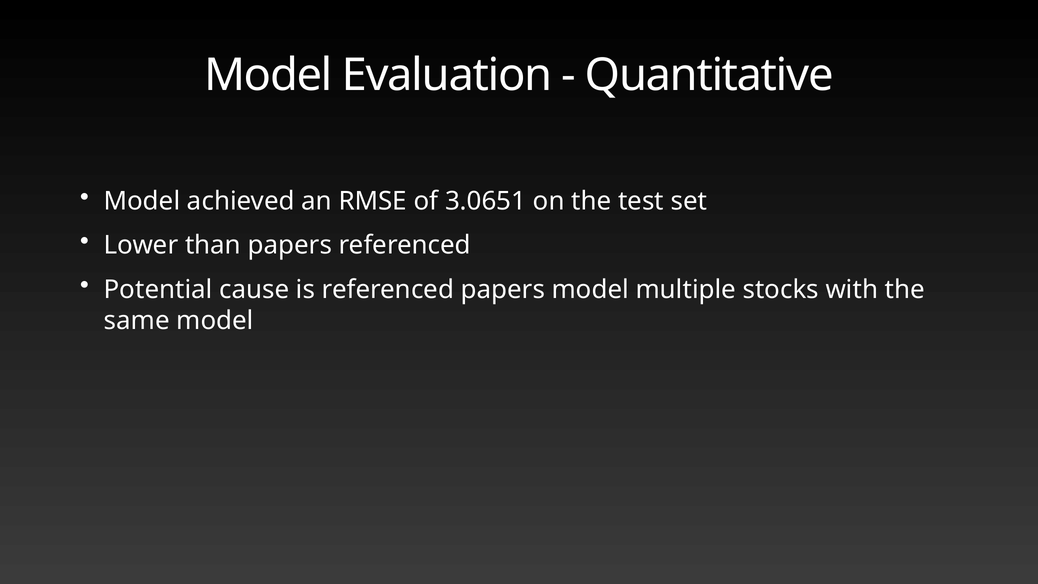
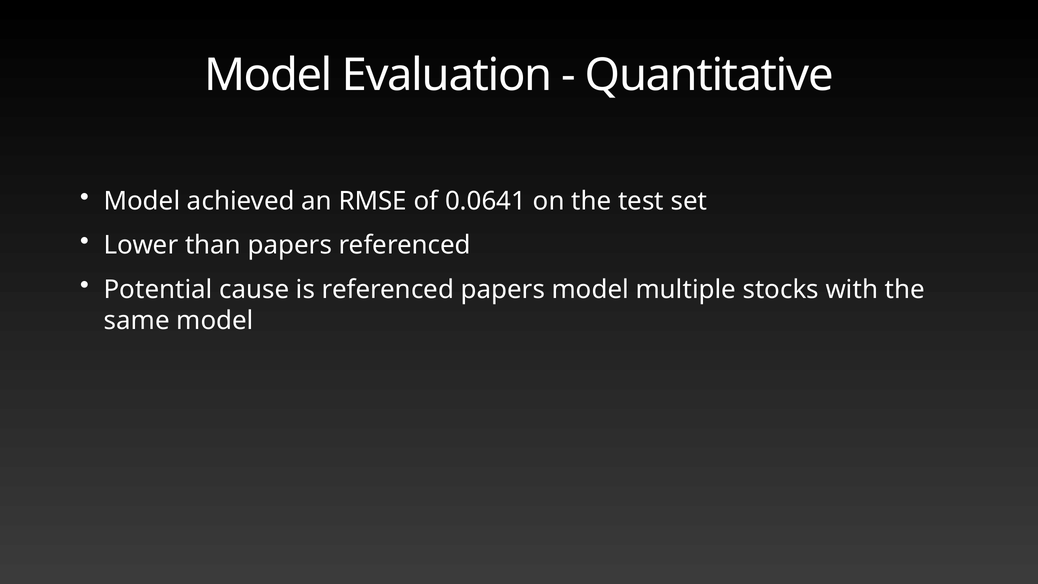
3.0651: 3.0651 -> 0.0641 (486, 201)
